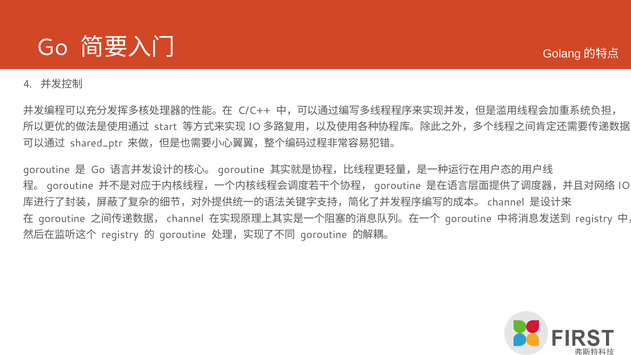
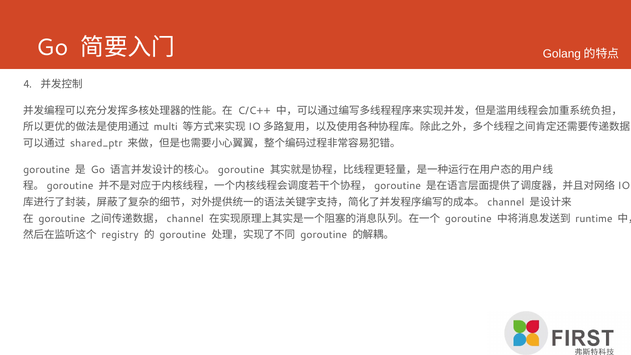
start: start -> multi (166, 127)
registry: registry -> runtime (594, 219)
